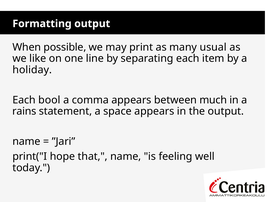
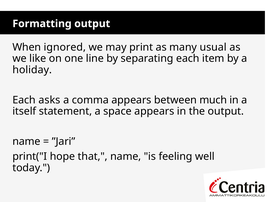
possible: possible -> ignored (65, 47)
bool: bool -> asks (49, 100)
rains: rains -> itself (24, 112)
